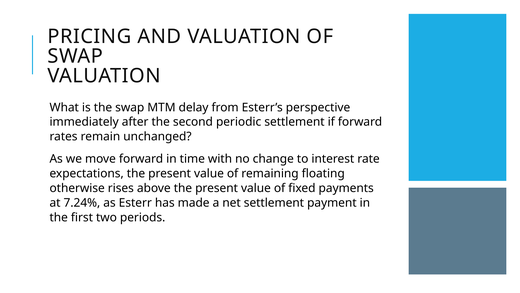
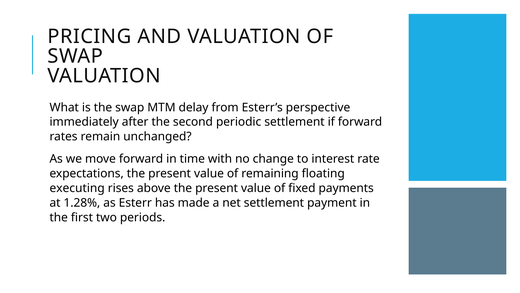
otherwise: otherwise -> executing (77, 188)
7.24%: 7.24% -> 1.28% (82, 203)
